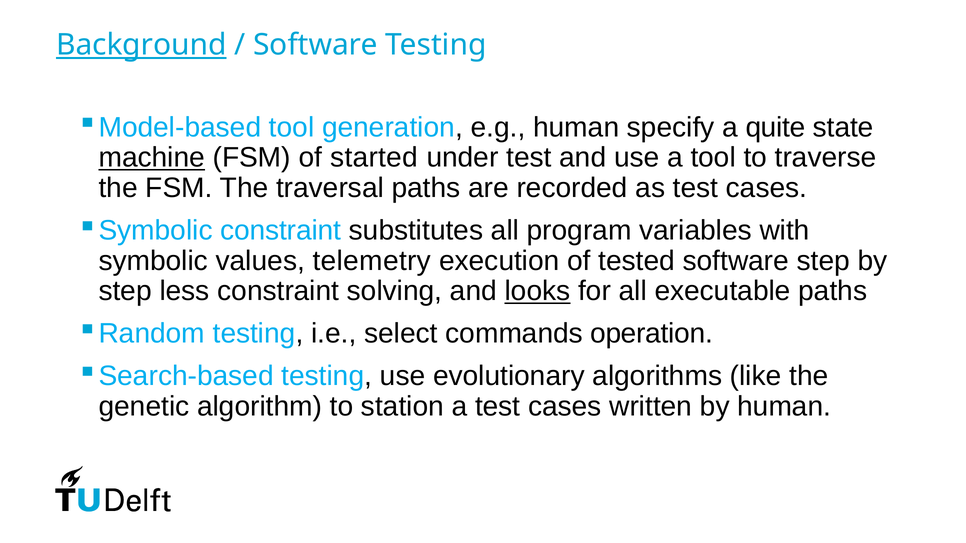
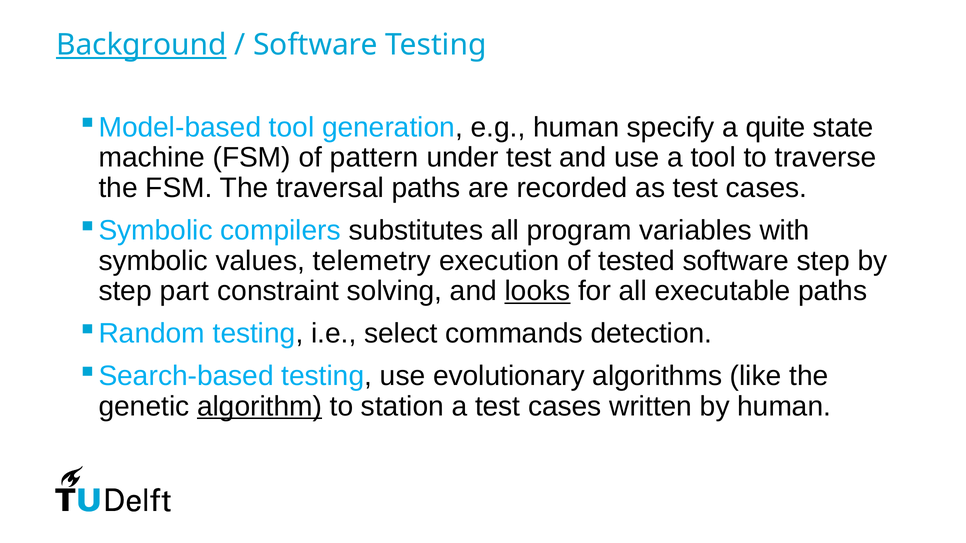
machine underline: present -> none (152, 158)
started: started -> pattern (374, 158)
constraint: constraint -> compilers (281, 231)
less: less -> part (184, 291)
operation: operation -> detection (651, 334)
algorithm underline: none -> present (260, 407)
